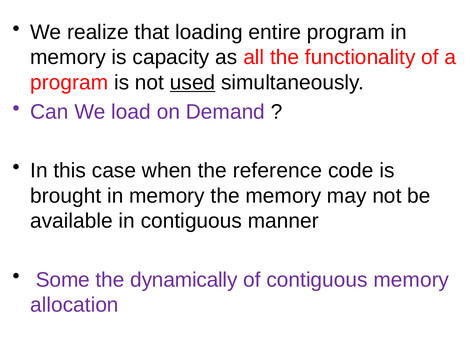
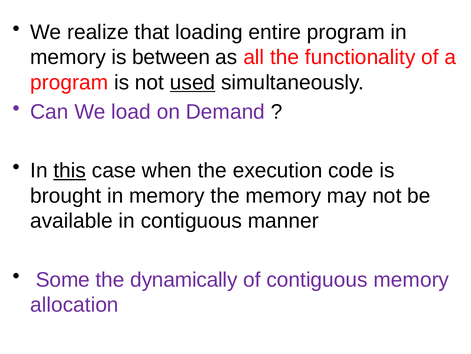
capacity: capacity -> between (171, 57)
this underline: none -> present (70, 170)
reference: reference -> execution (278, 170)
